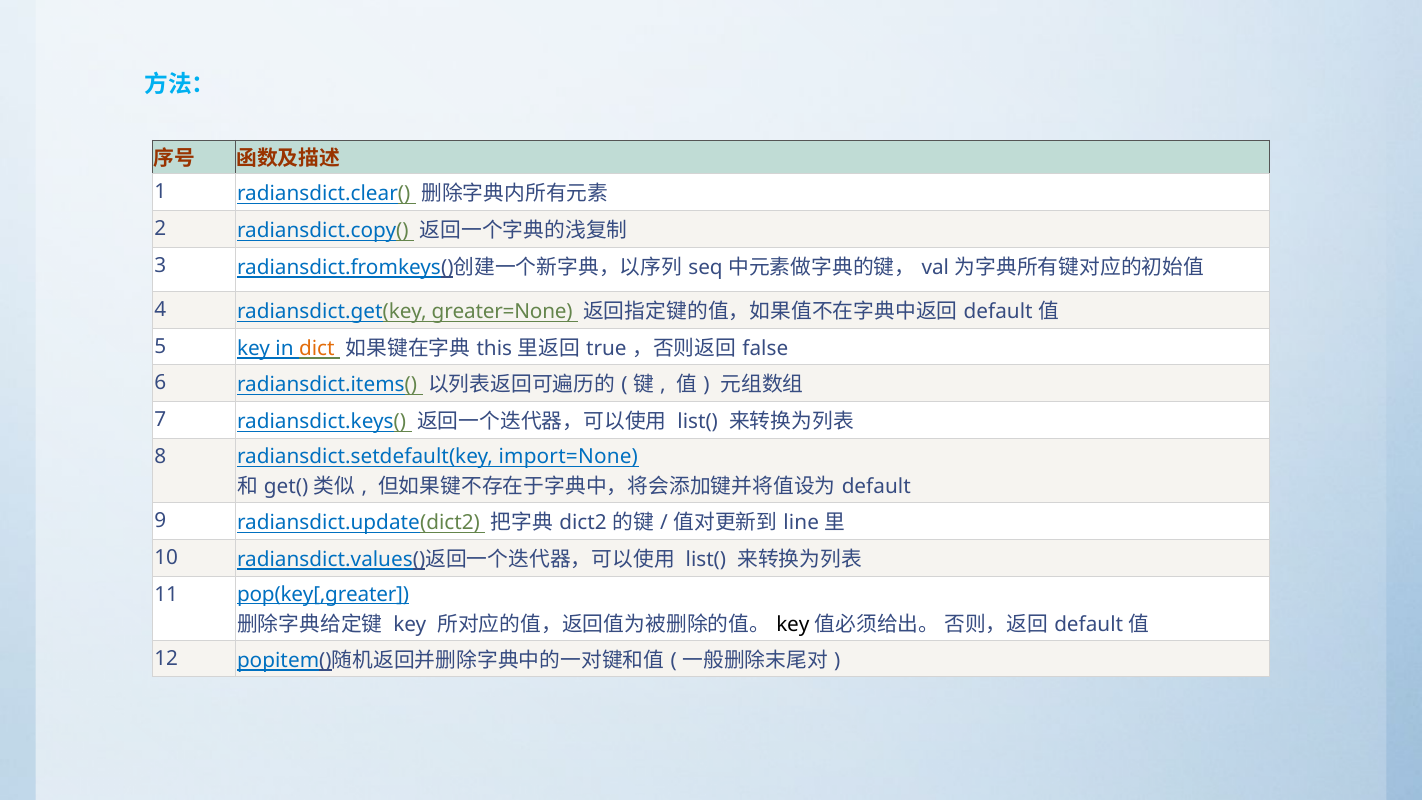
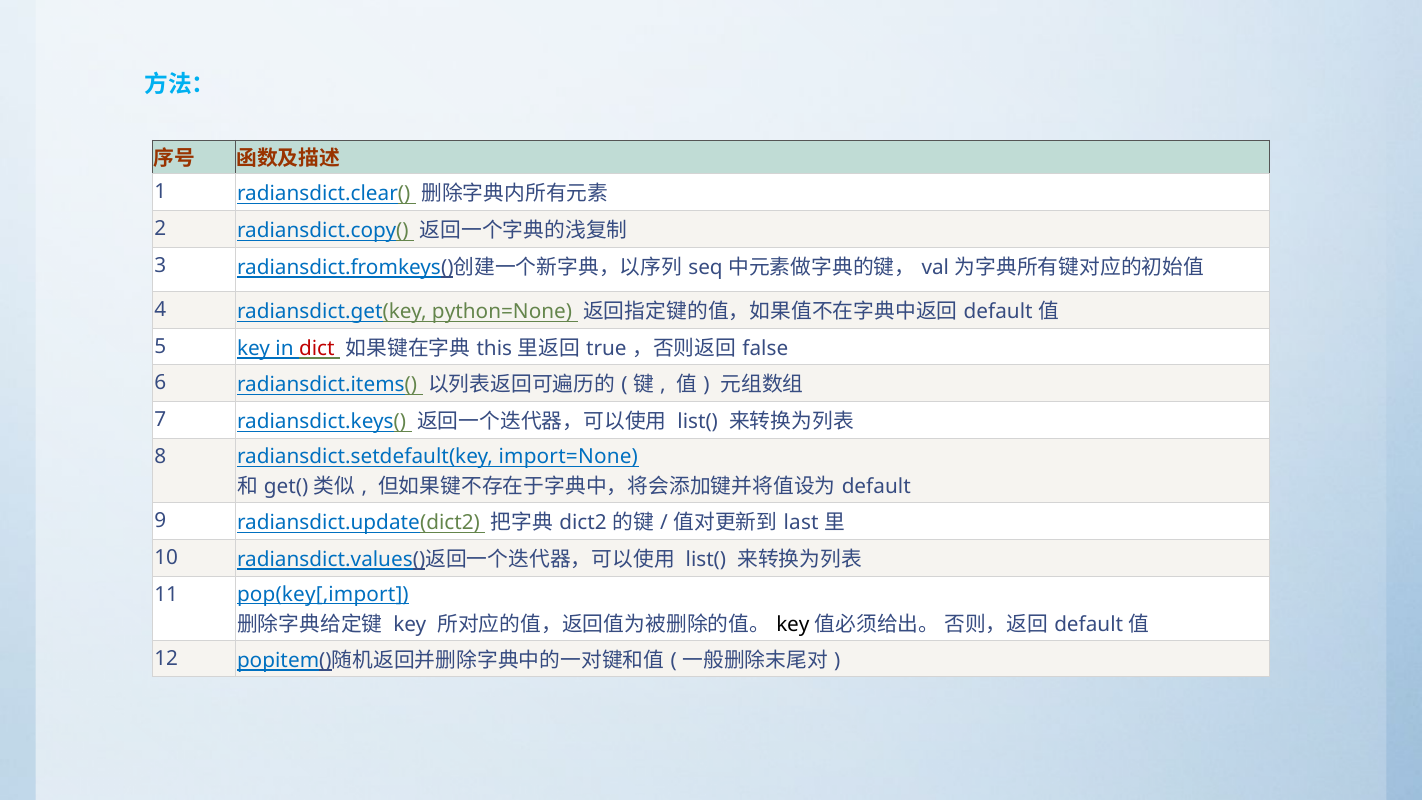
greater=None: greater=None -> python=None (502, 312)
dict colour: orange -> red (317, 348)
line: line -> last (801, 523)
pop(key[,greater: pop(key[,greater -> pop(key[,import (323, 594)
